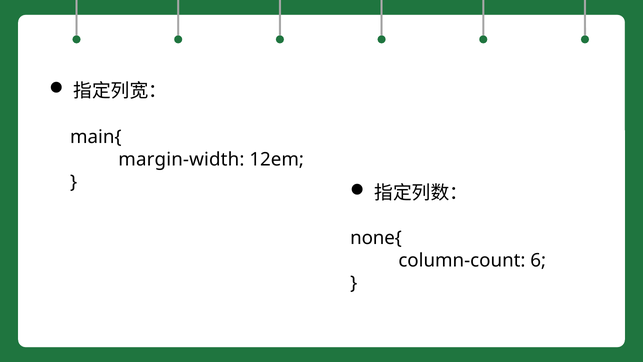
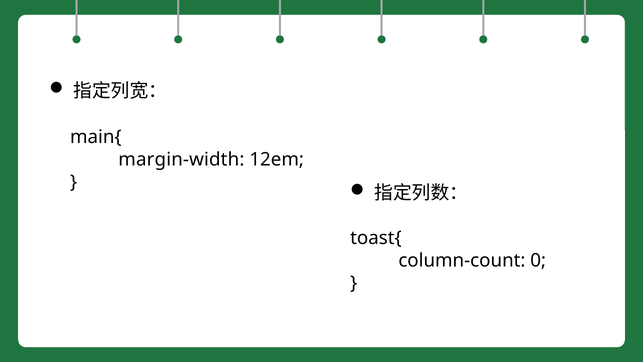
none{: none{ -> toast{ (376, 238)
6: 6 -> 0 (538, 260)
